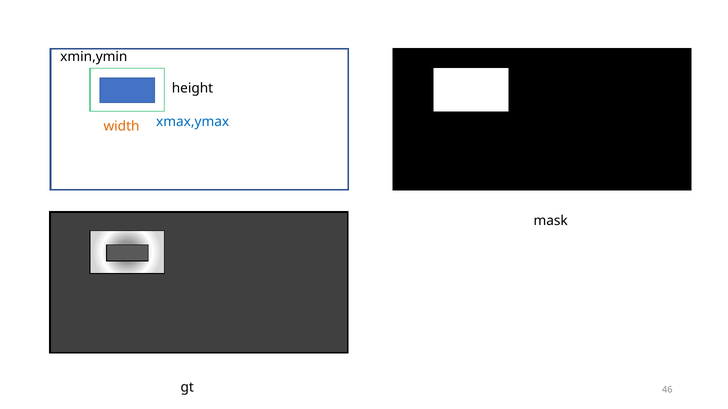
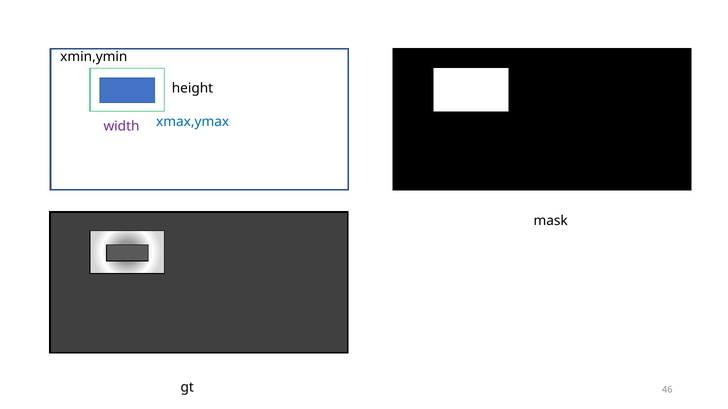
width colour: orange -> purple (122, 127)
